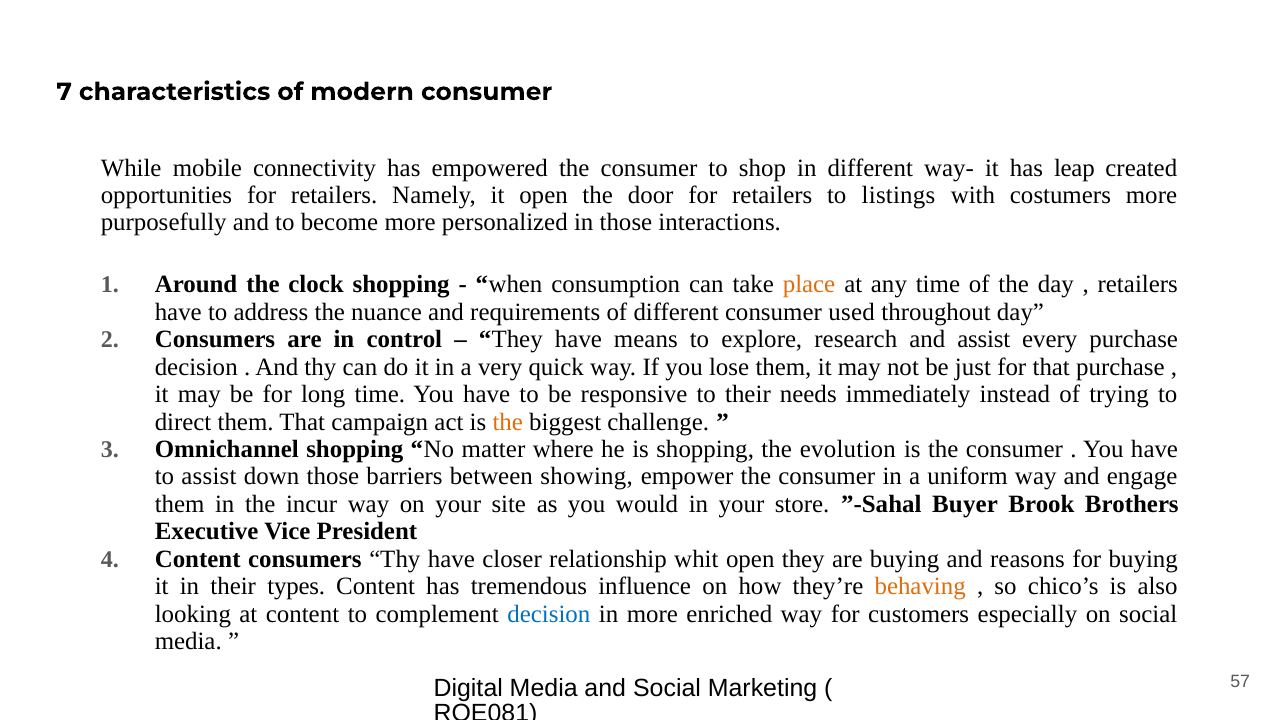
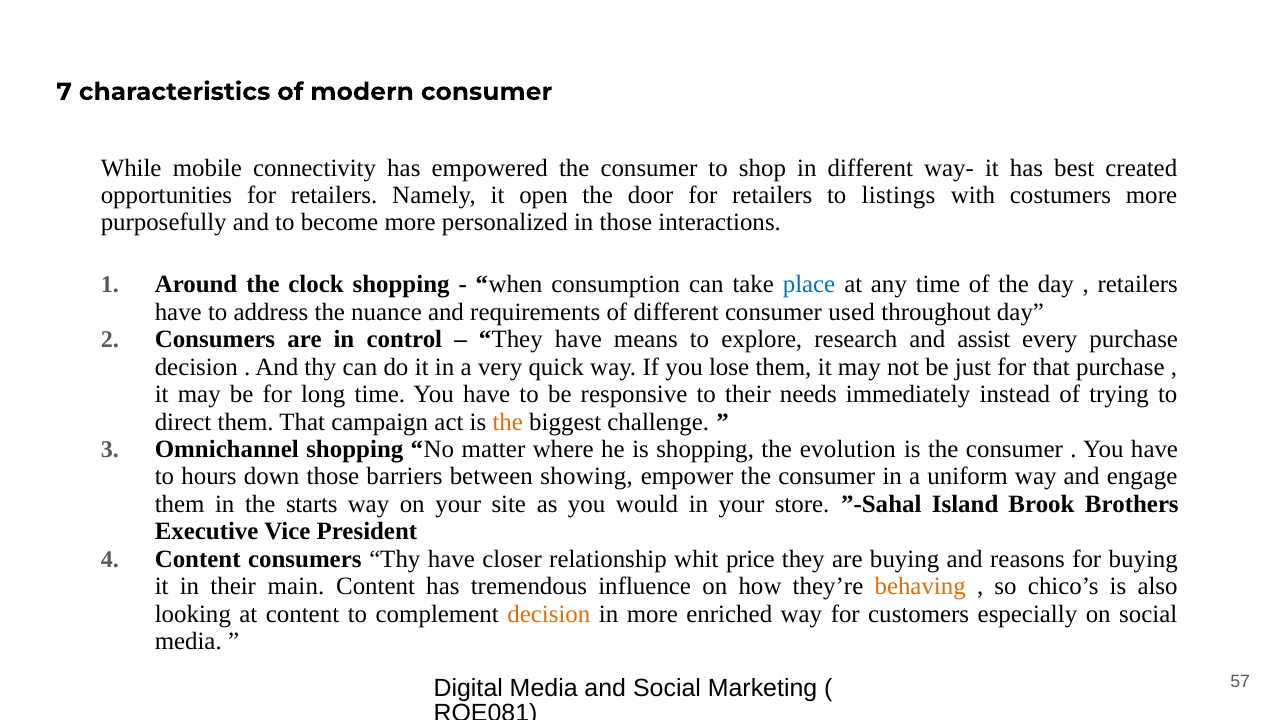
leap: leap -> best (1074, 168)
place colour: orange -> blue (809, 285)
to assist: assist -> hours (209, 477)
incur: incur -> starts (312, 504)
Buyer: Buyer -> Island (965, 504)
whit open: open -> price (750, 559)
types: types -> main (296, 587)
decision colour: blue -> orange (549, 614)
